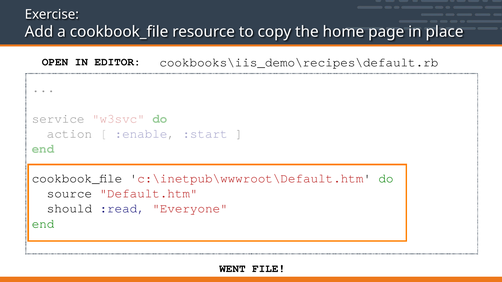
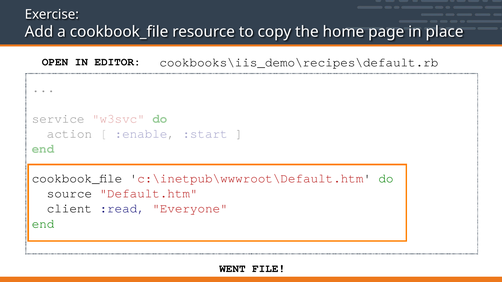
should: should -> client (69, 209)
